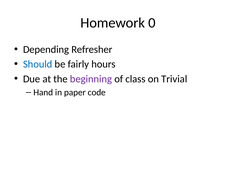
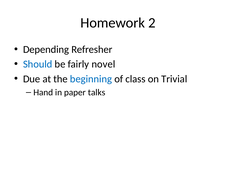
0: 0 -> 2 (152, 23)
hours: hours -> novel (103, 64)
beginning colour: purple -> blue (91, 79)
code: code -> talks (97, 92)
